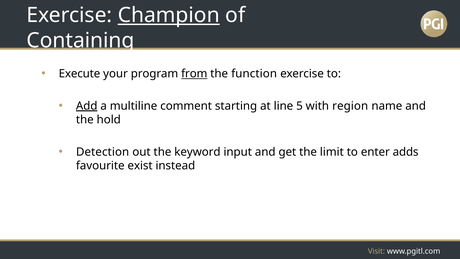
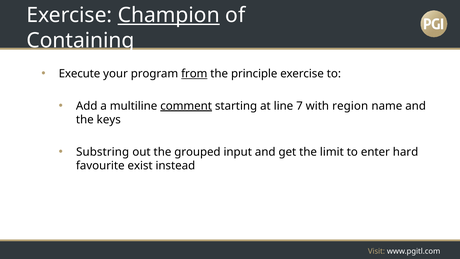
function: function -> principle (254, 74)
Add underline: present -> none (87, 106)
comment underline: none -> present (186, 106)
5: 5 -> 7 (299, 106)
hold: hold -> keys (109, 120)
Detection: Detection -> Substring (103, 152)
keyword: keyword -> grouped (197, 152)
adds: adds -> hard (406, 152)
